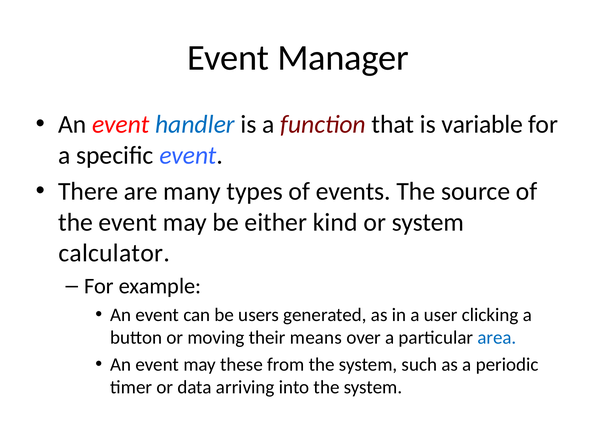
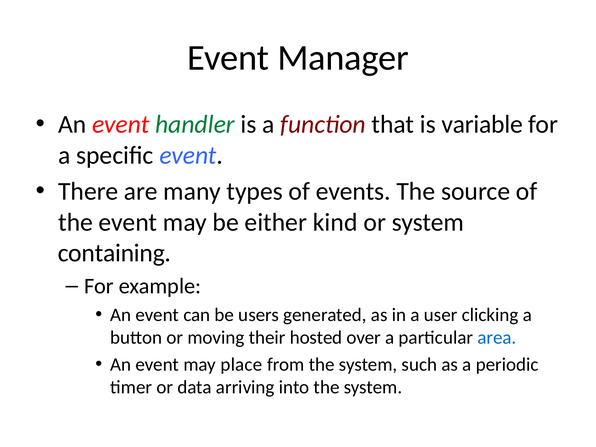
handler colour: blue -> green (195, 124)
calculator: calculator -> containing (114, 253)
means: means -> hosted (316, 338)
these: these -> place (241, 364)
